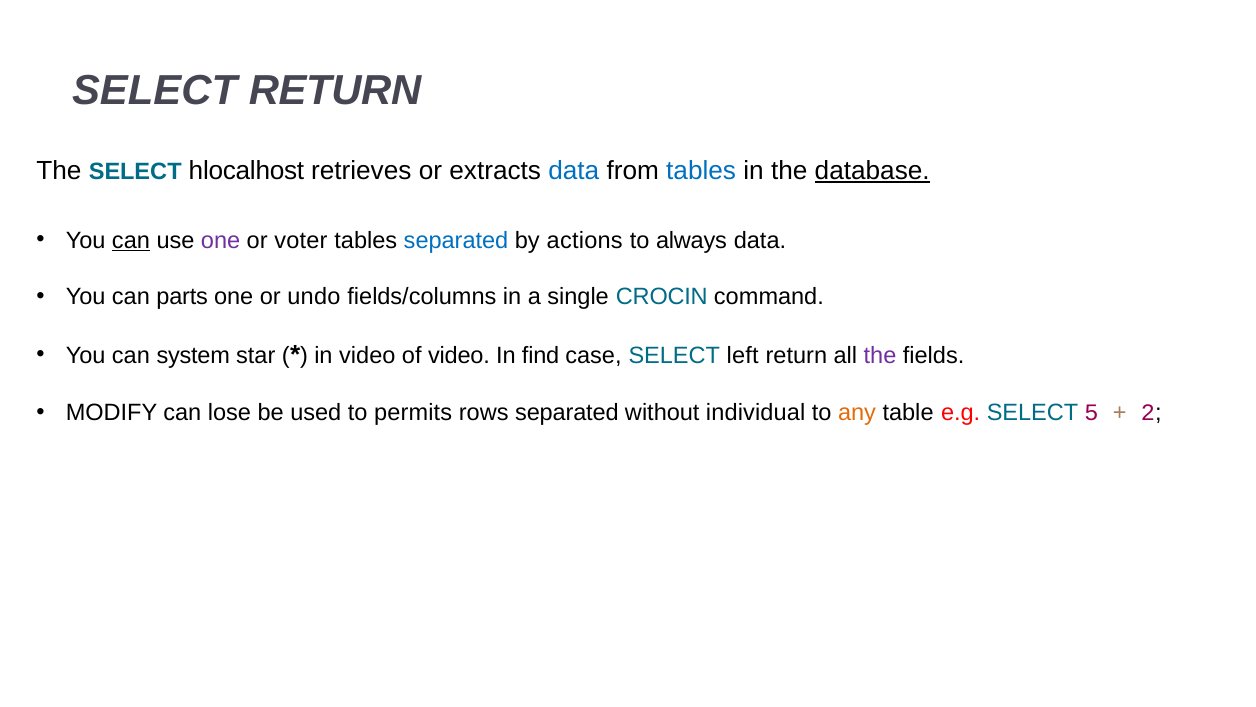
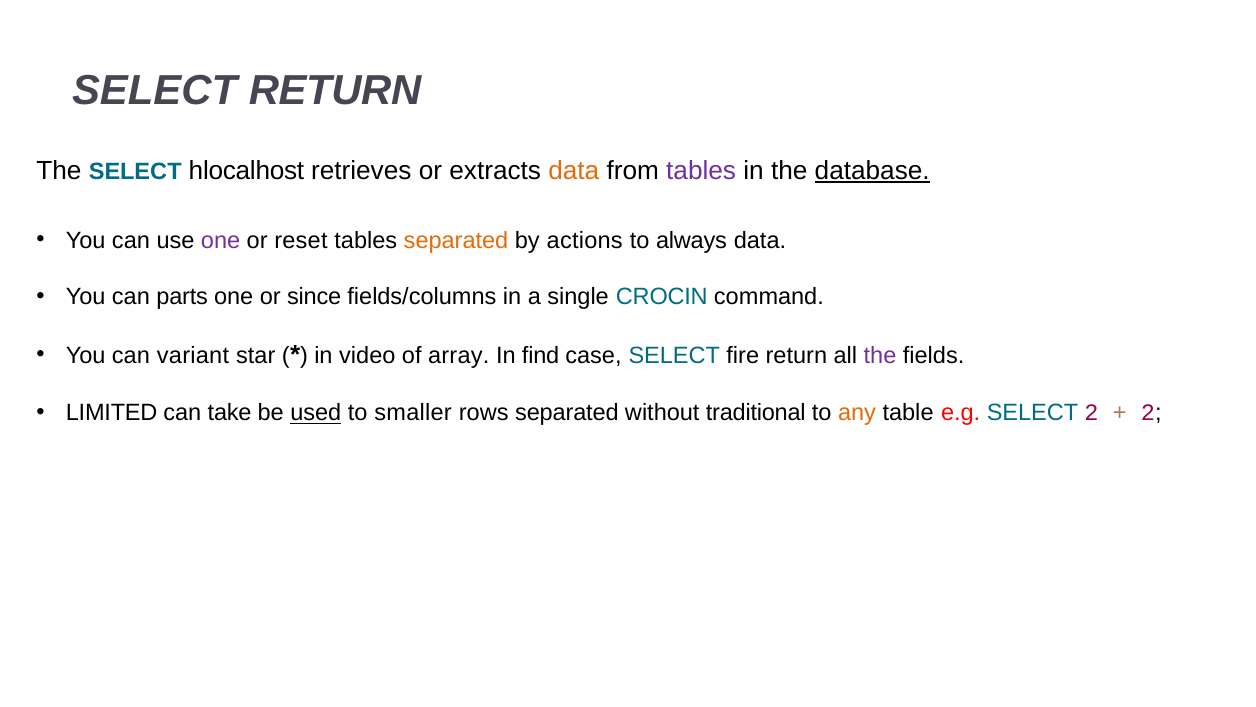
data colour: blue -> orange (574, 171)
tables colour: blue -> purple (701, 171)
can underline: present -> none (131, 240)
voter: voter -> reset (301, 240)
separated colour: blue -> orange (456, 240)
undo: undo -> since (314, 297)
system: system -> variant (193, 356)
of video: video -> array (459, 356)
left: left -> fire (743, 356)
MODIFY: MODIFY -> LIMITED (112, 413)
lose: lose -> take (230, 413)
used underline: none -> present (316, 413)
permits: permits -> smaller (413, 413)
individual: individual -> traditional (756, 413)
SELECT 5: 5 -> 2 (1092, 413)
